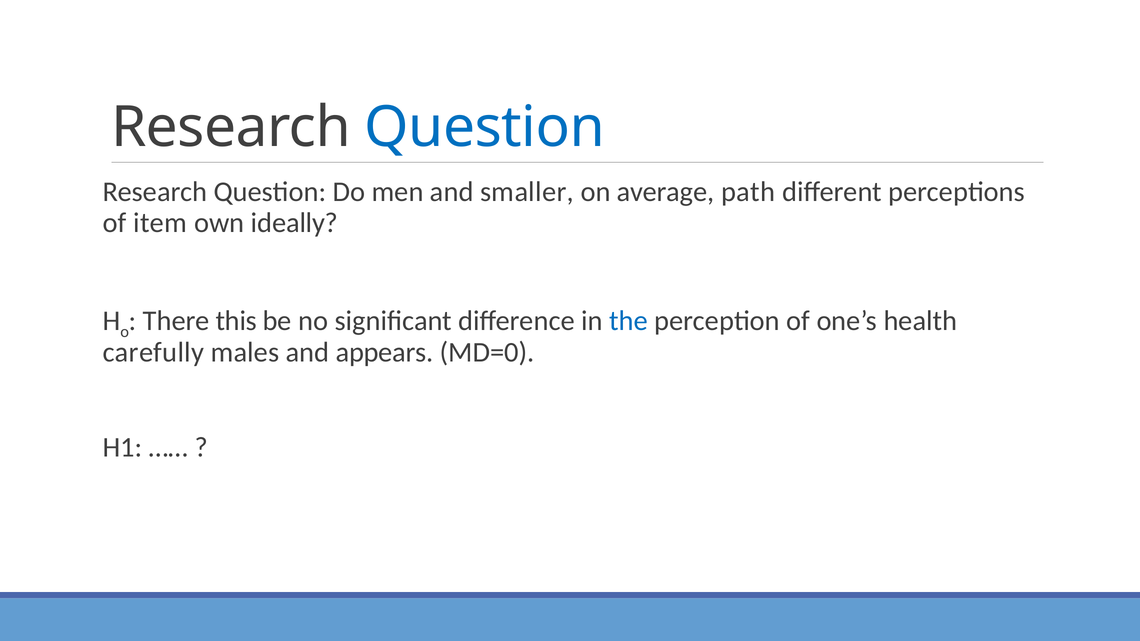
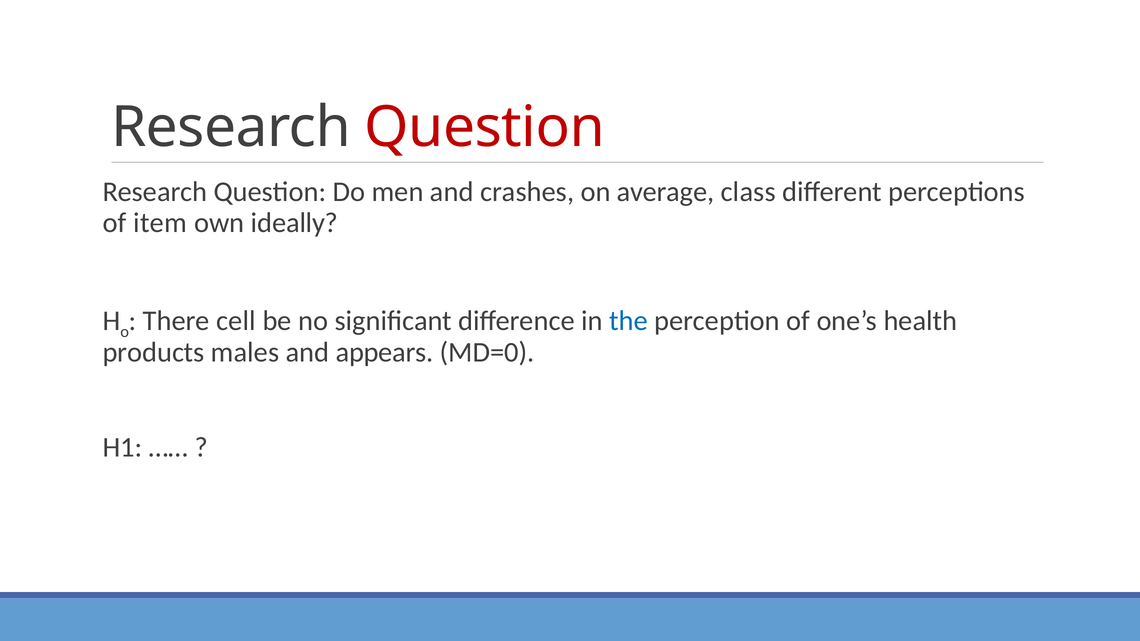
Question colour: blue -> red (485, 128)
smaller: smaller -> crashes (527, 192)
path: path -> class (748, 192)
this: this -> cell (236, 321)
carefully: carefully -> products (154, 353)
